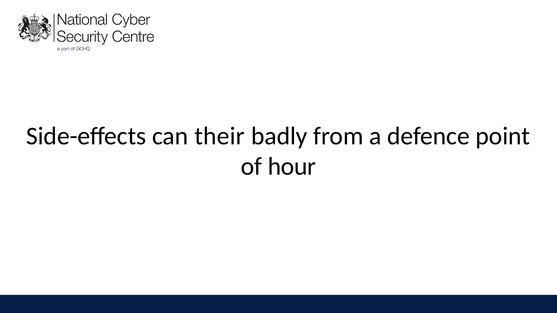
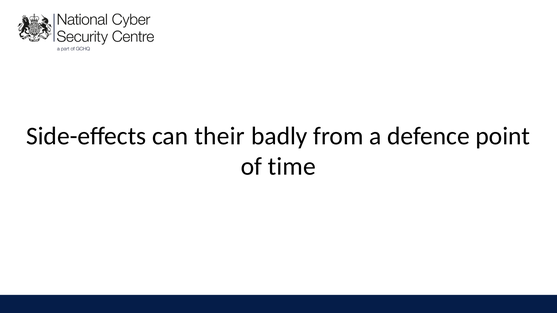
hour: hour -> time (292, 167)
